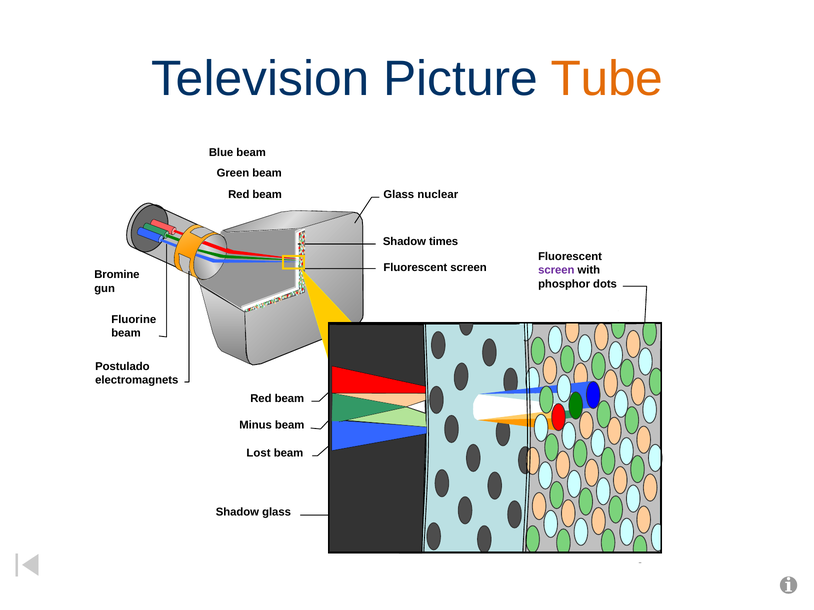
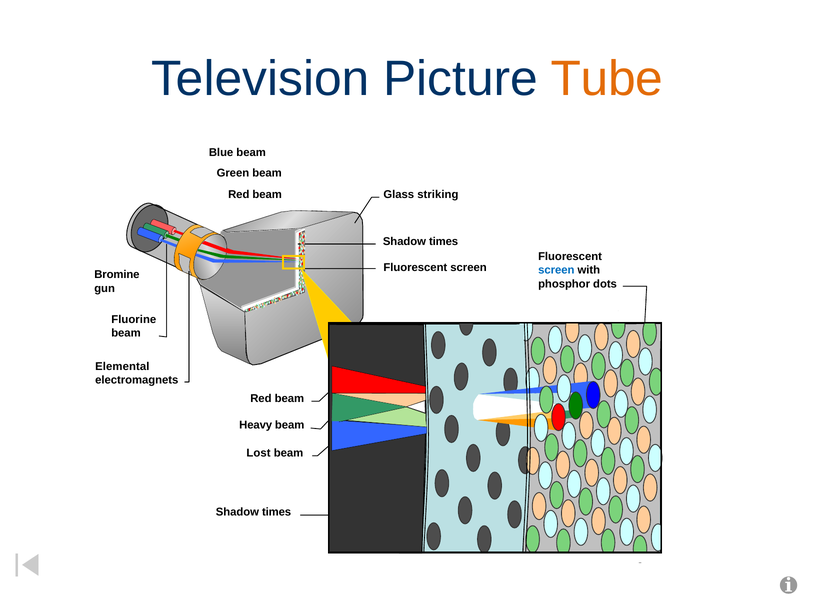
nuclear: nuclear -> striking (438, 195)
screen colour: purple -> blue (556, 270)
Postulado: Postulado -> Elemental (122, 367)
Minus: Minus -> Heavy (256, 425)
glass: glass -> times (277, 512)
